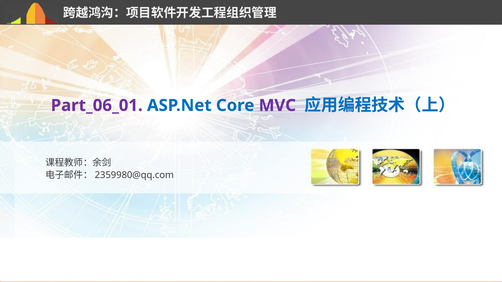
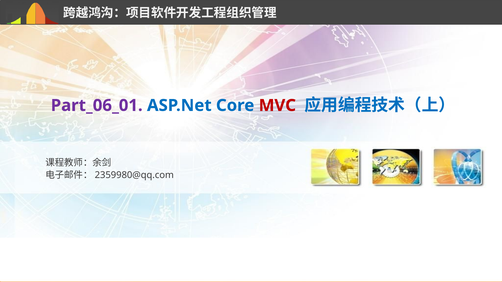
MVC colour: purple -> red (277, 106)
